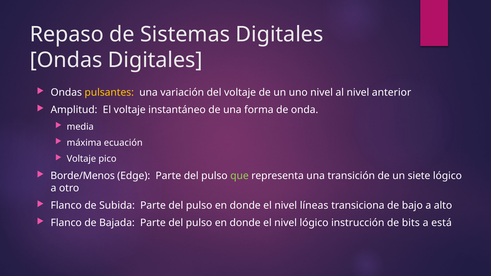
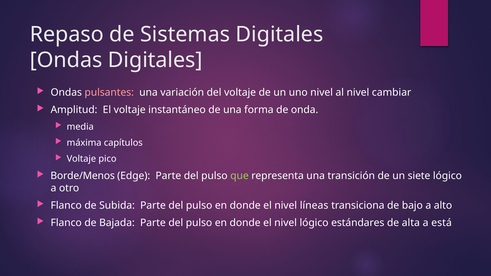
pulsantes colour: yellow -> pink (109, 93)
anterior: anterior -> cambiar (392, 93)
ecuación: ecuación -> capítulos (123, 143)
instrucción: instrucción -> estándares (358, 223)
bits: bits -> alta (411, 223)
